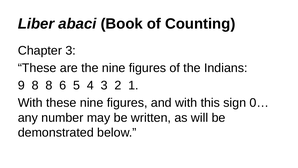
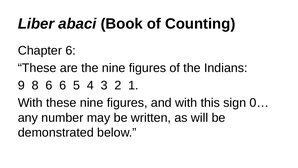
Chapter 3: 3 -> 6 (71, 50)
8 8: 8 -> 6 (49, 85)
